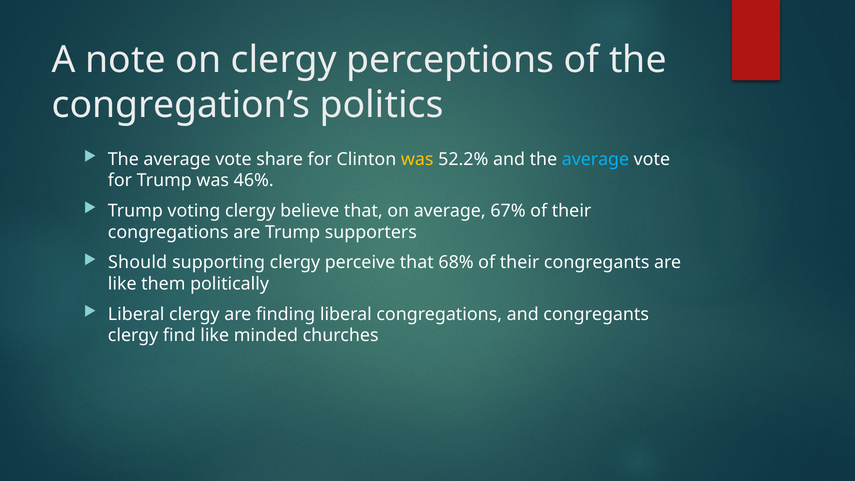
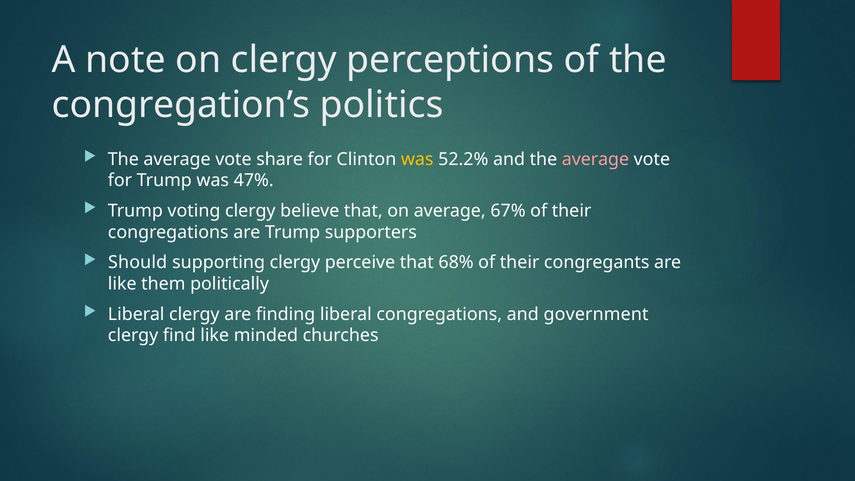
average colour: light blue -> pink (595, 159)
46%: 46% -> 47% (254, 181)
and congregants: congregants -> government (596, 314)
